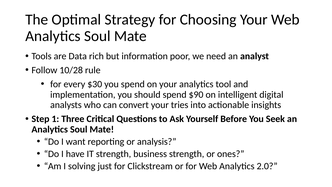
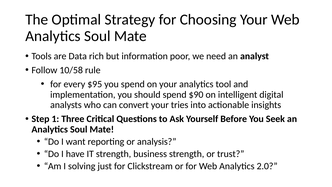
10/28: 10/28 -> 10/58 (71, 70)
$30: $30 -> $95 (95, 84)
ones: ones -> trust (231, 154)
